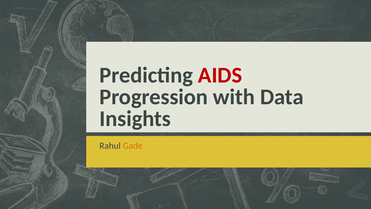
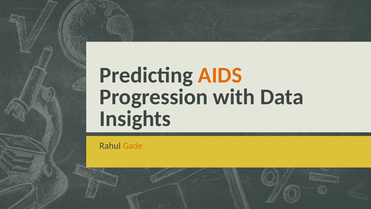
AIDS colour: red -> orange (220, 75)
